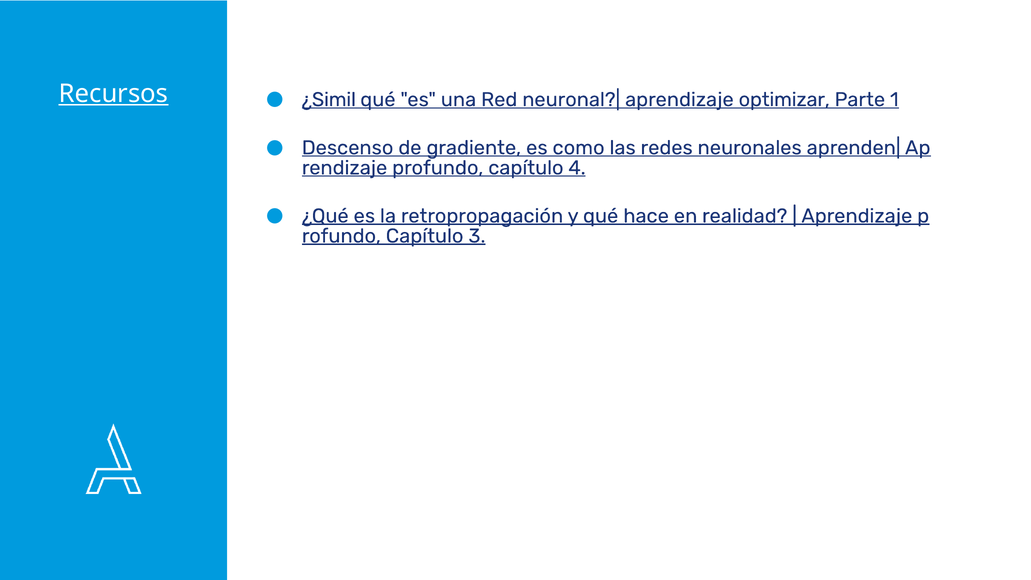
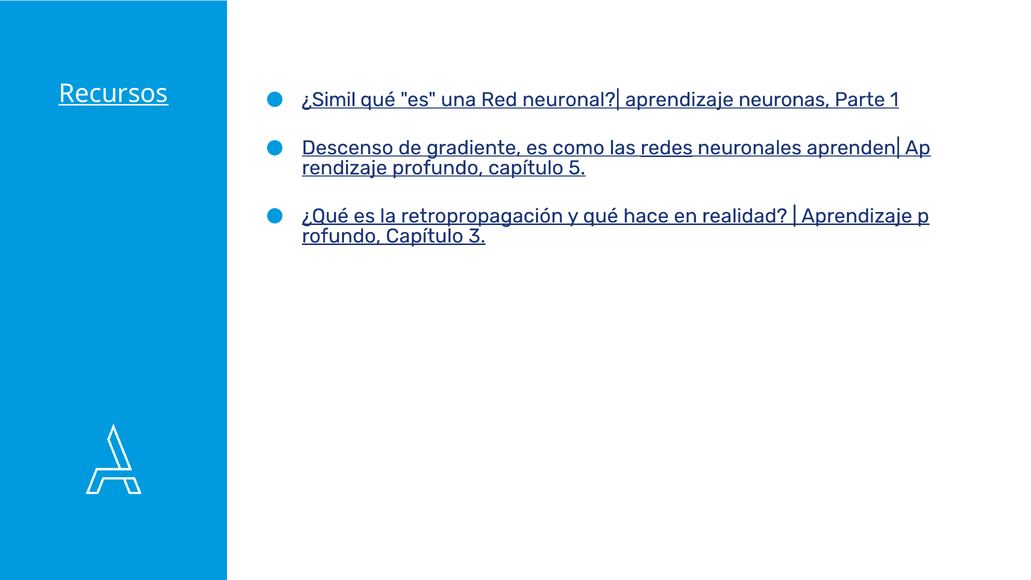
optimizar: optimizar -> neuronas (784, 100)
redes underline: none -> present (667, 148)
4: 4 -> 5 (577, 168)
